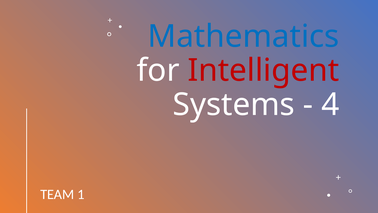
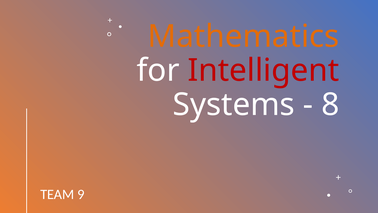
Mathematics colour: blue -> orange (244, 36)
4: 4 -> 8 (330, 104)
1: 1 -> 9 (81, 194)
